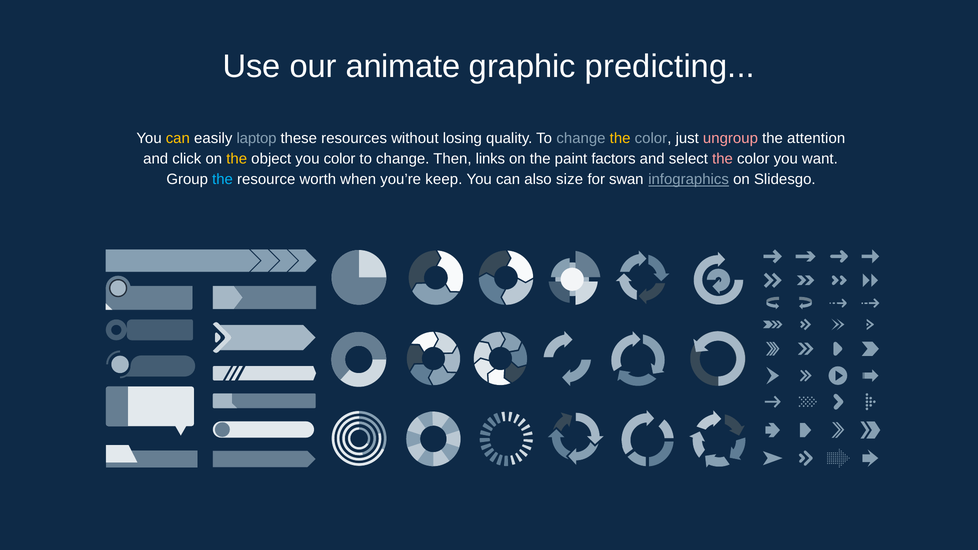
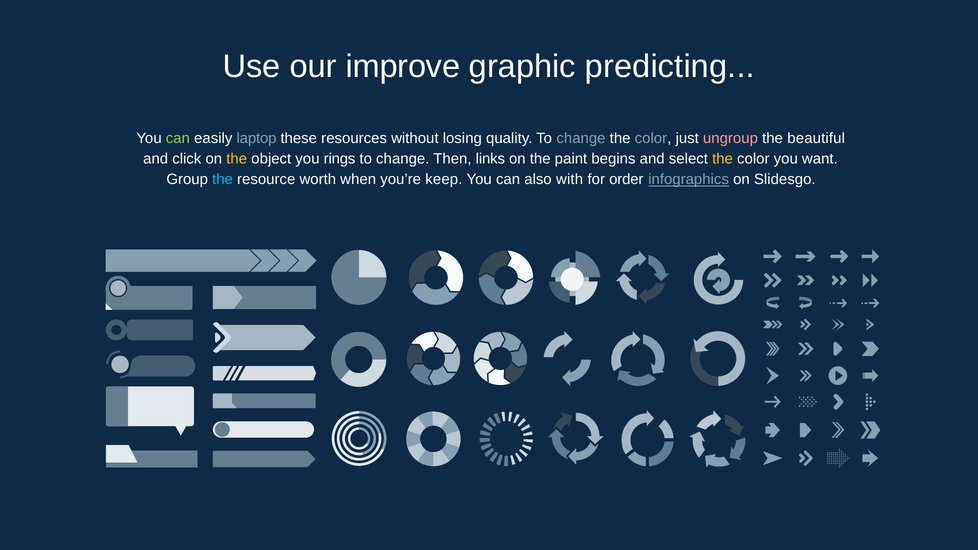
animate: animate -> improve (403, 66)
can colour: yellow -> light green (178, 138)
the colour: yellow -> white (620, 138)
attention: attention -> beautiful (816, 138)
you color: color -> rings (340, 159)
factors: factors -> begins (613, 159)
the colour: pink -> yellow (723, 159)
size: size -> with (570, 179)
swan: swan -> order (626, 179)
